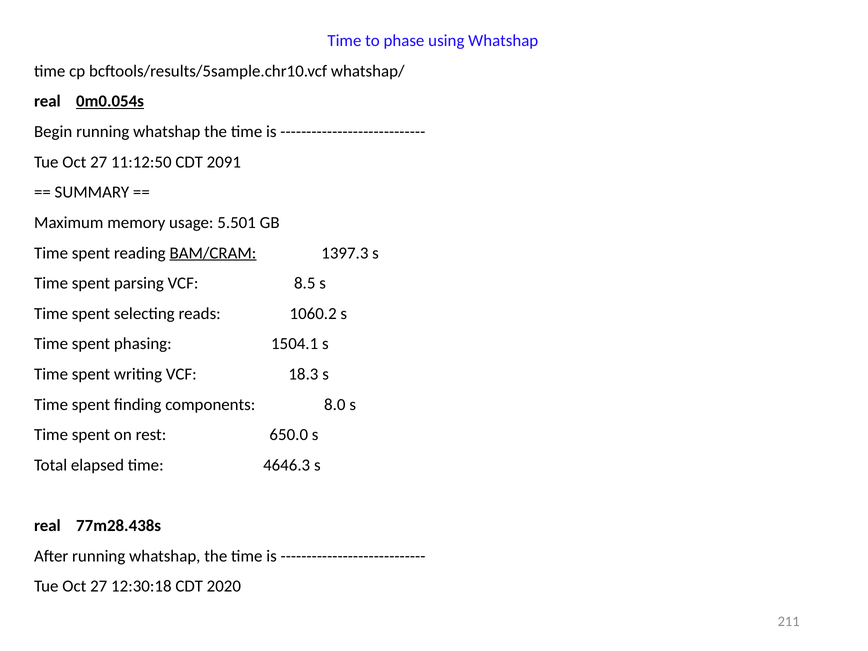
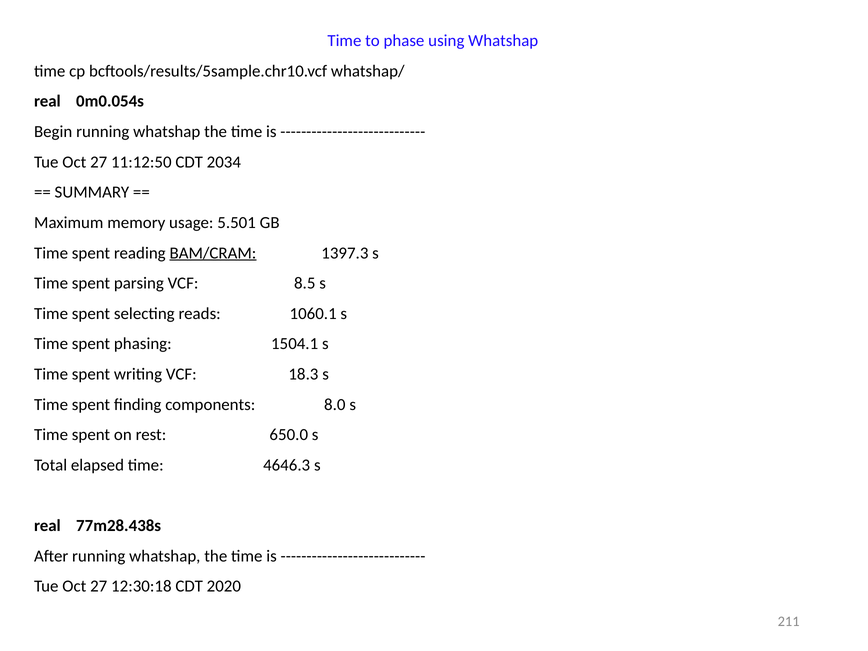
0m0.054s underline: present -> none (110, 101)
2091: 2091 -> 2034 (224, 162)
1060.2: 1060.2 -> 1060.1 (313, 314)
